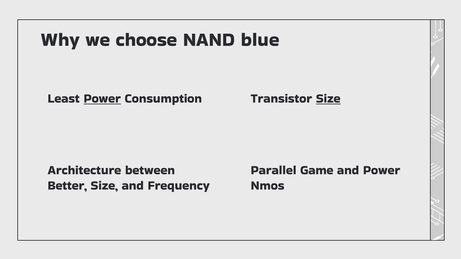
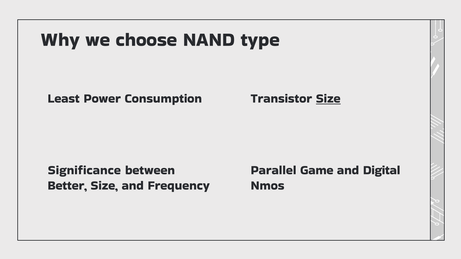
blue: blue -> type (260, 40)
Power underline: present -> none (102, 99)
Architecture: Architecture -> Significance (84, 170)
and Power: Power -> Digital (382, 170)
